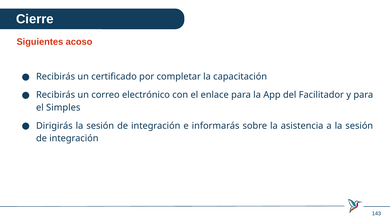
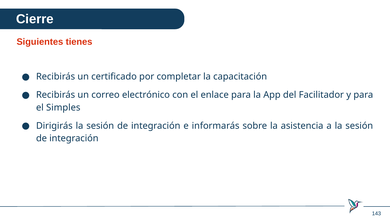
acoso: acoso -> tienes (79, 42)
